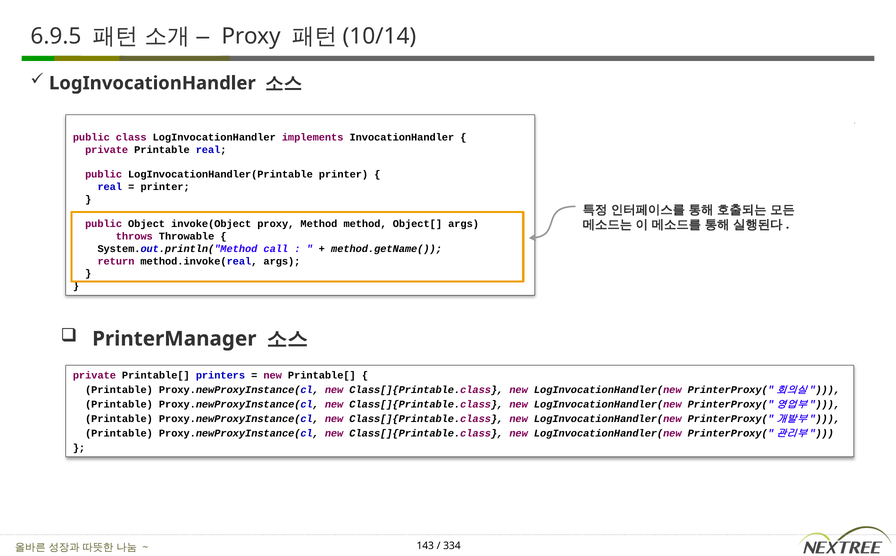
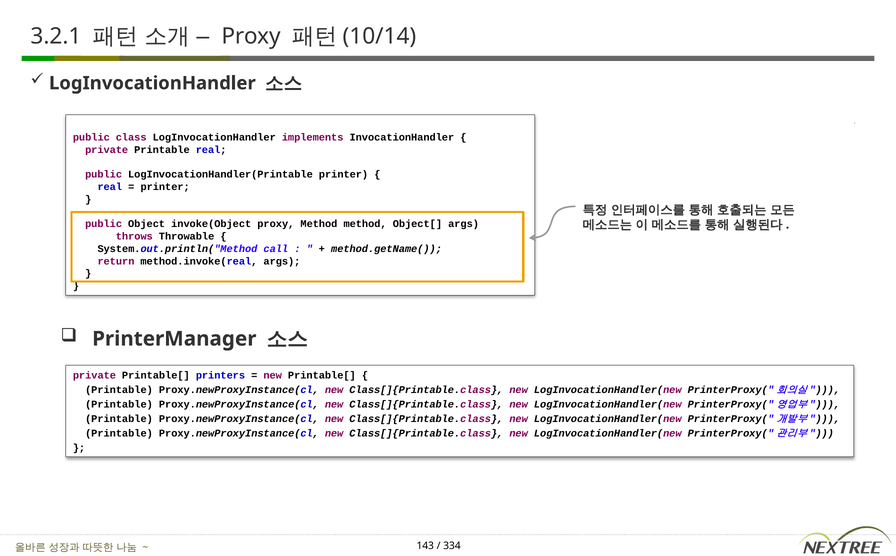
6.9.5: 6.9.5 -> 3.2.1 (56, 36)
